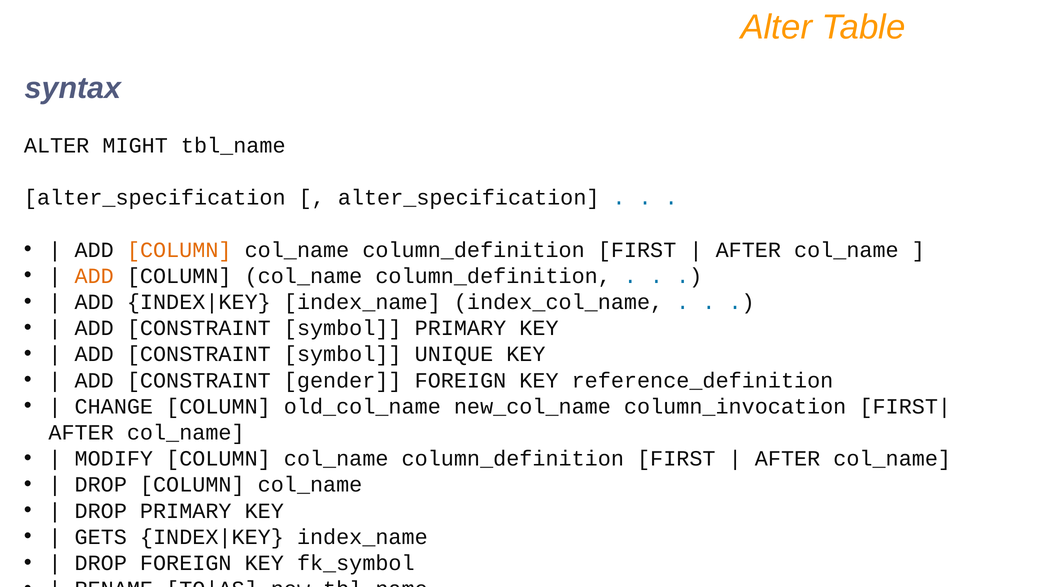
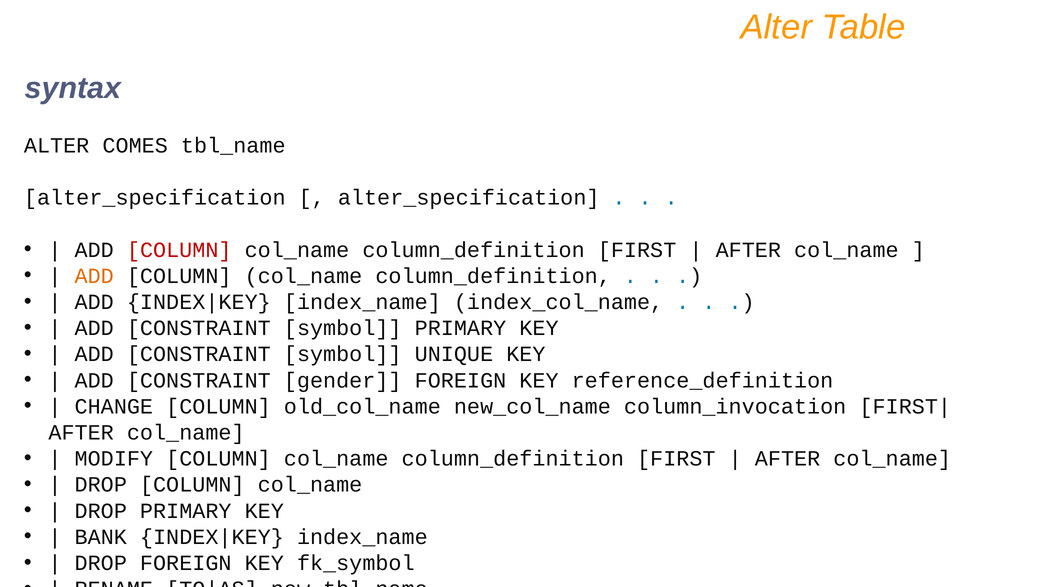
MIGHT: MIGHT -> COMES (135, 146)
COLUMN colour: orange -> red (179, 250)
GETS: GETS -> BANK (101, 537)
